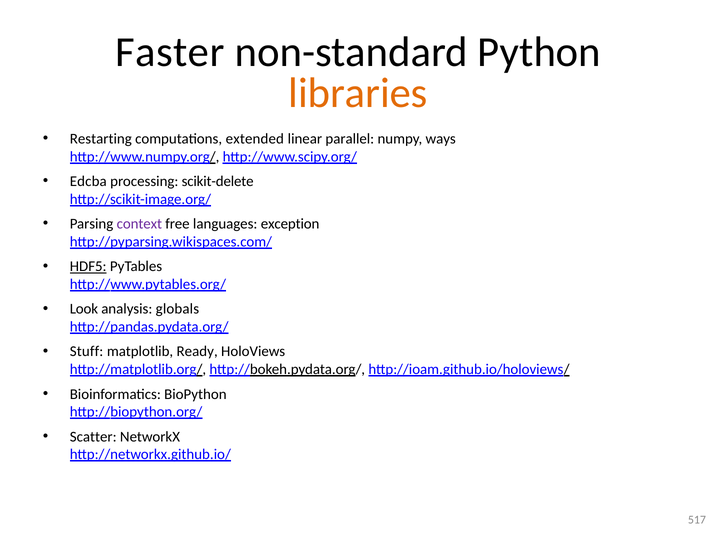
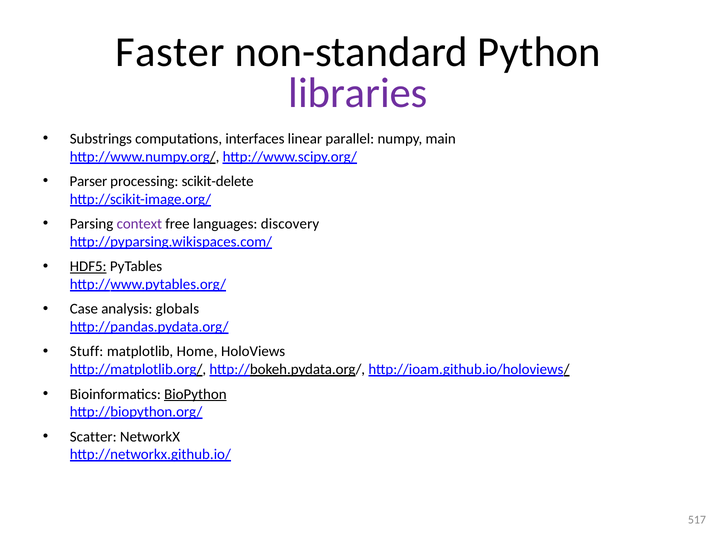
libraries colour: orange -> purple (358, 93)
Restarting: Restarting -> Substrings (101, 139)
extended: extended -> interfaces (255, 139)
ways: ways -> main (441, 139)
Edcba: Edcba -> Parser (88, 181)
exception: exception -> discovery (290, 224)
Look: Look -> Case (84, 309)
Ready: Ready -> Home (197, 352)
BioPython underline: none -> present (195, 394)
